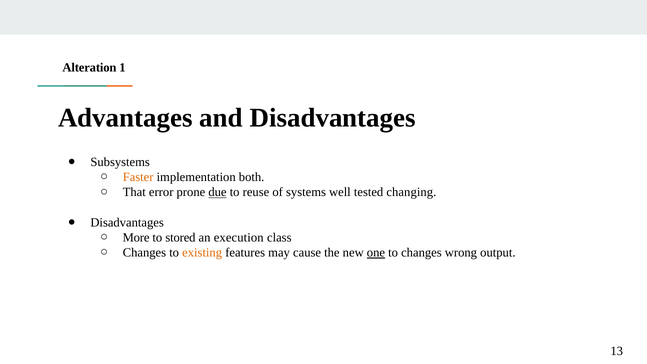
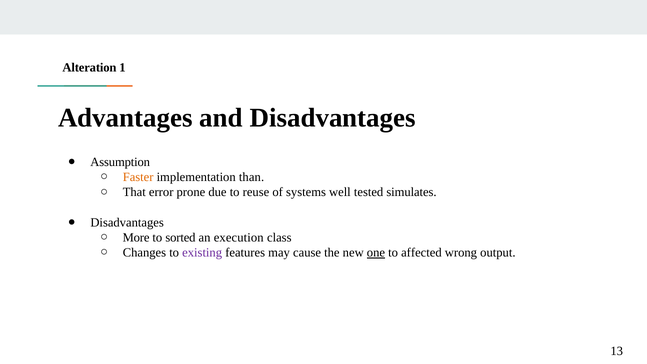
Subsystems: Subsystems -> Assumption (120, 162)
both: both -> than (252, 177)
due underline: present -> none (217, 192)
changing: changing -> simulates (411, 192)
stored: stored -> sorted (180, 238)
existing colour: orange -> purple (202, 253)
to changes: changes -> affected (421, 253)
